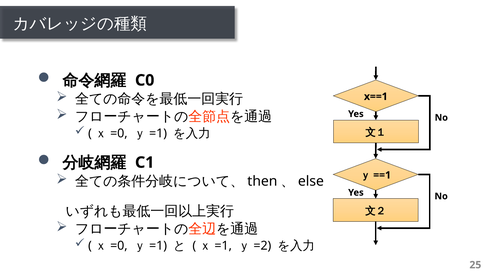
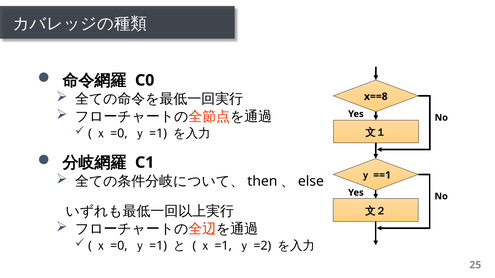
x==1: x==1 -> x==8 (376, 97)
